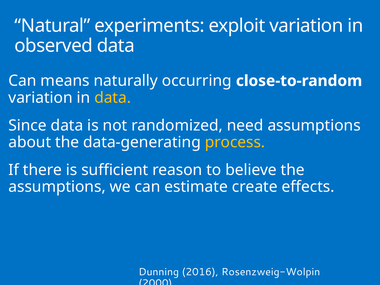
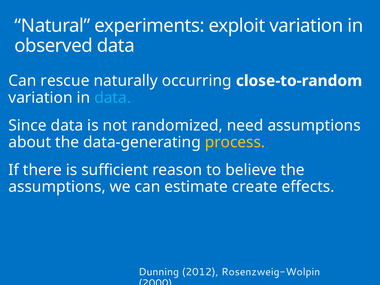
means: means -> rescue (65, 81)
data colour: yellow -> light blue (113, 98)
2016: 2016 -> 2012 (200, 272)
